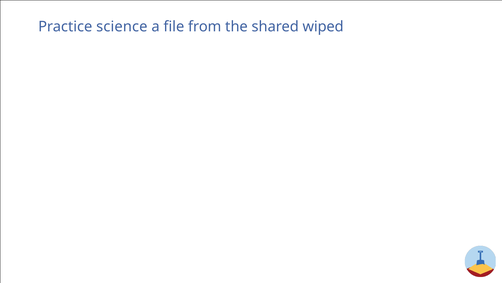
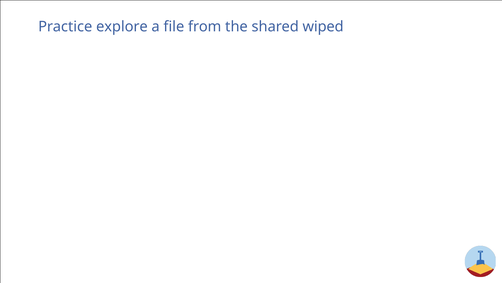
science: science -> explore (122, 27)
